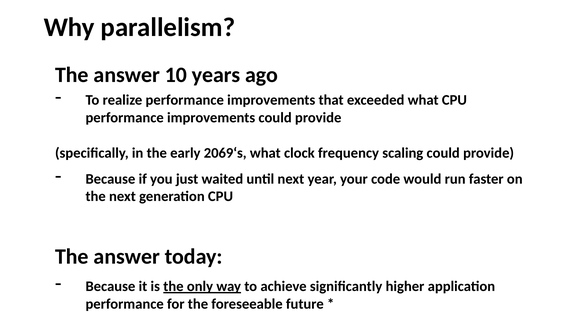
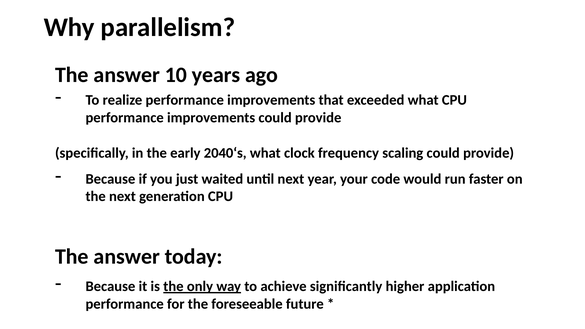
2069‘s: 2069‘s -> 2040‘s (225, 153)
